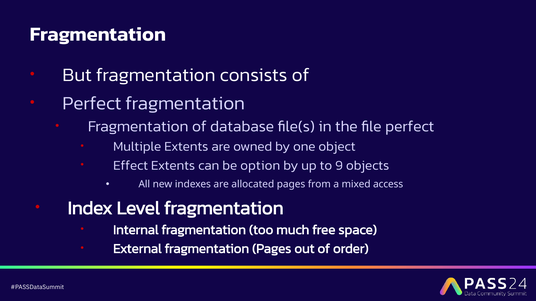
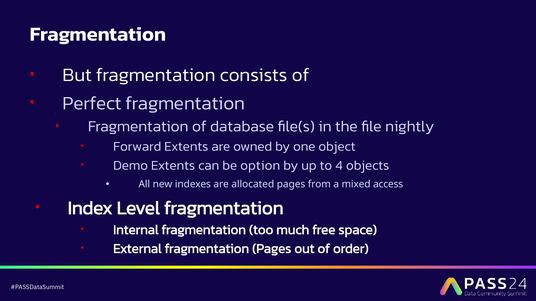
file perfect: perfect -> nightly (410, 127)
Multiple: Multiple -> Forward (137, 147)
Effect: Effect -> Demo (131, 166)
9: 9 -> 4 (339, 166)
